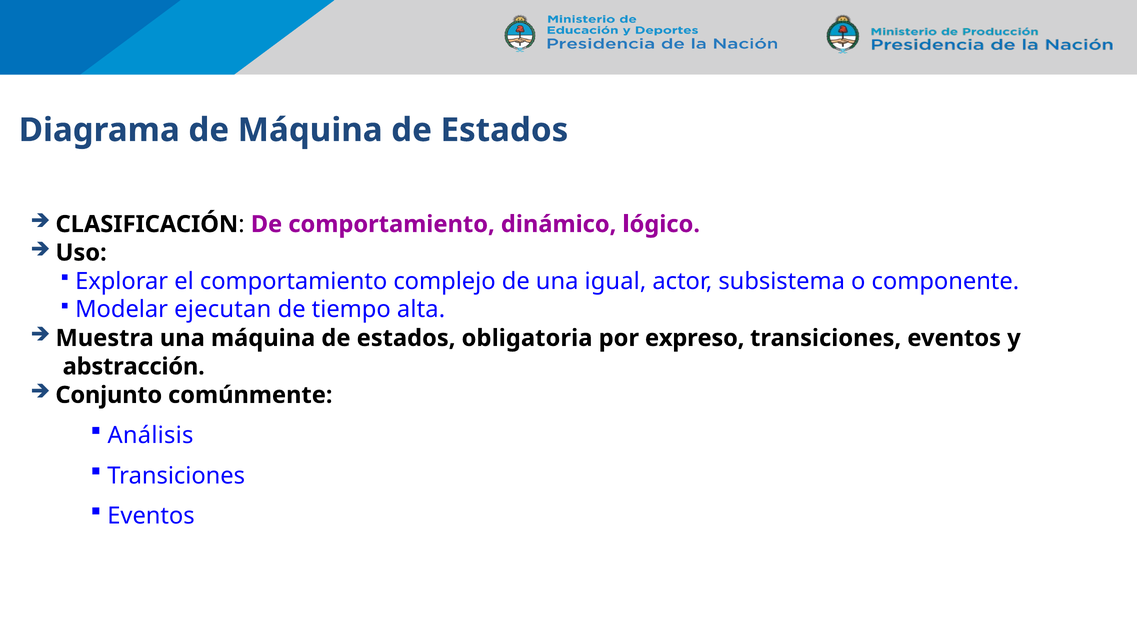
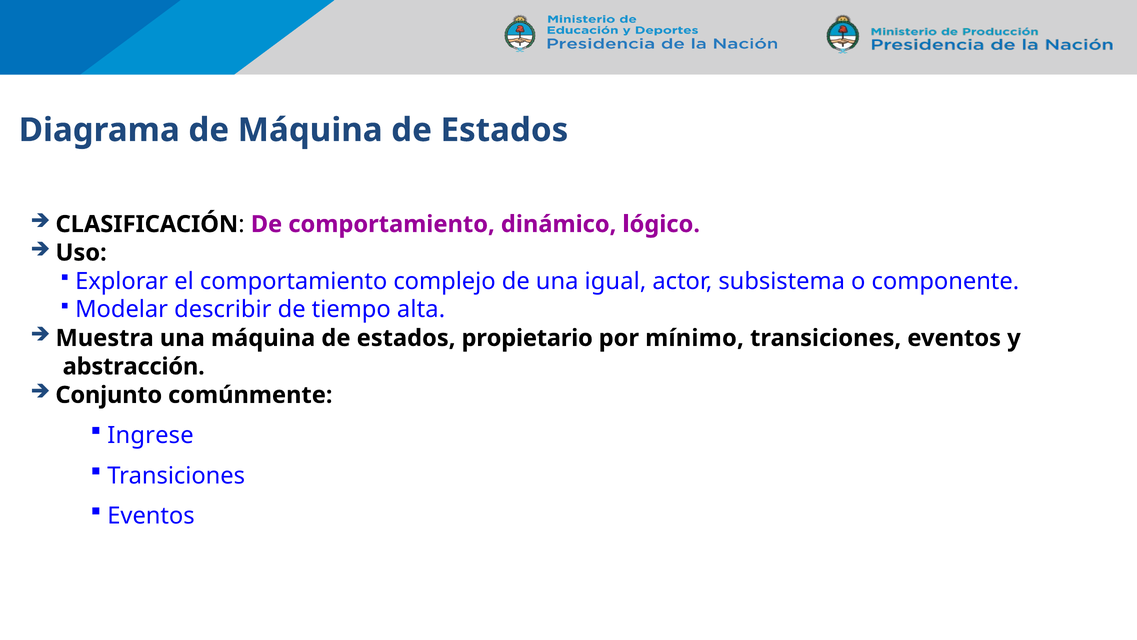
ejecutan: ejecutan -> describir (223, 309)
obligatoria: obligatoria -> propietario (527, 338)
expreso: expreso -> mínimo (694, 338)
Análisis: Análisis -> Ingrese (151, 435)
